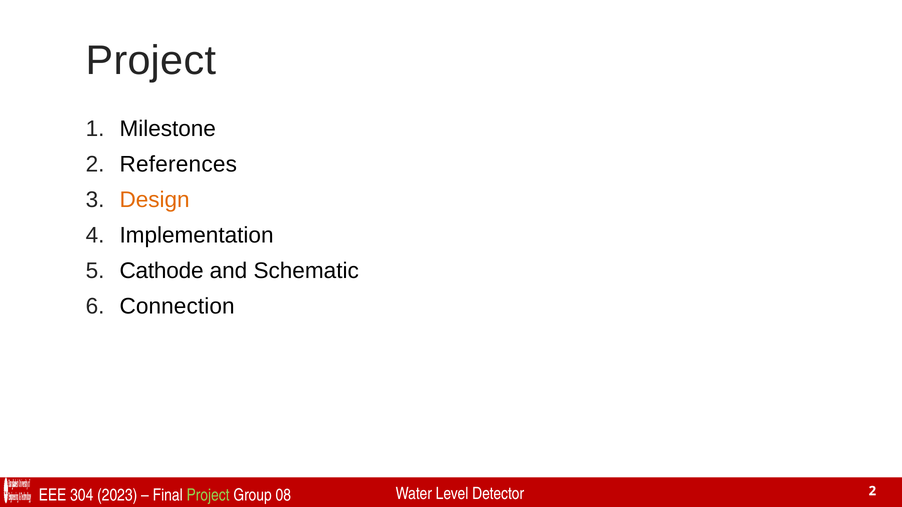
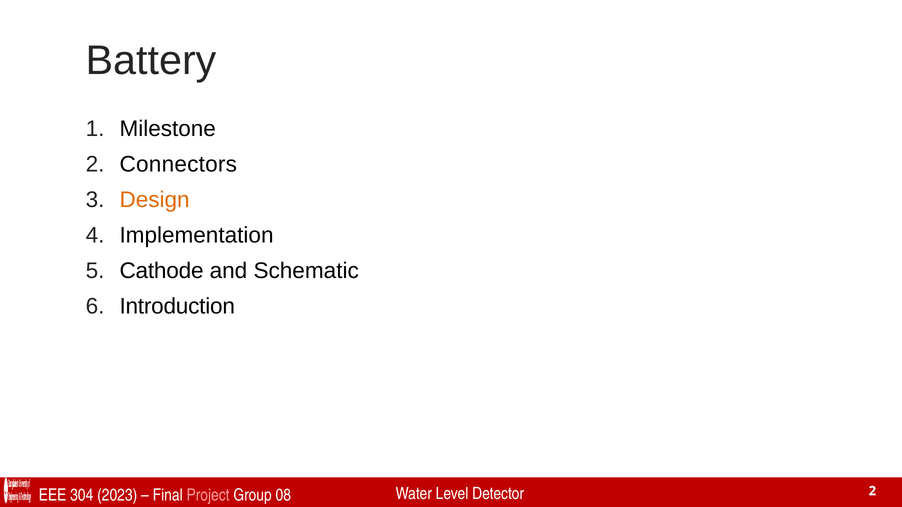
Project: Project -> Battery (151, 61)
References: References -> Connectors (178, 165)
Connection: Connection -> Introduction (177, 307)
Project colour: light green -> pink (208, 496)
